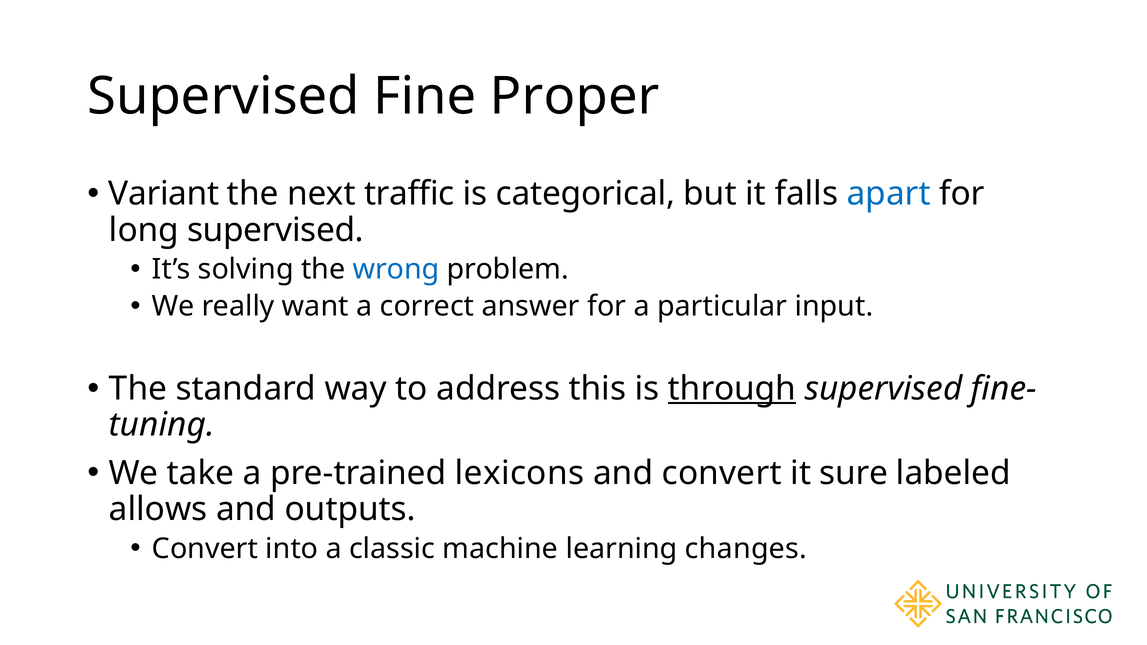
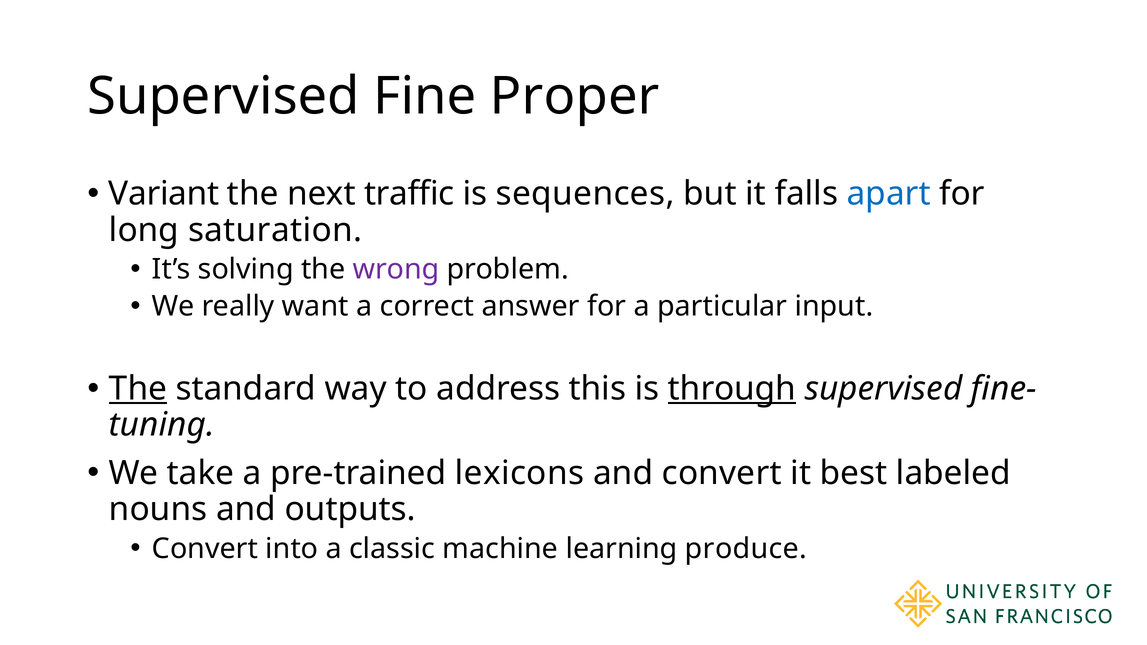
categorical: categorical -> sequences (585, 194)
long supervised: supervised -> saturation (275, 230)
wrong colour: blue -> purple (396, 270)
The underline: none -> present (138, 389)
sure: sure -> best (853, 473)
allows: allows -> nouns (158, 509)
changes: changes -> produce (746, 549)
